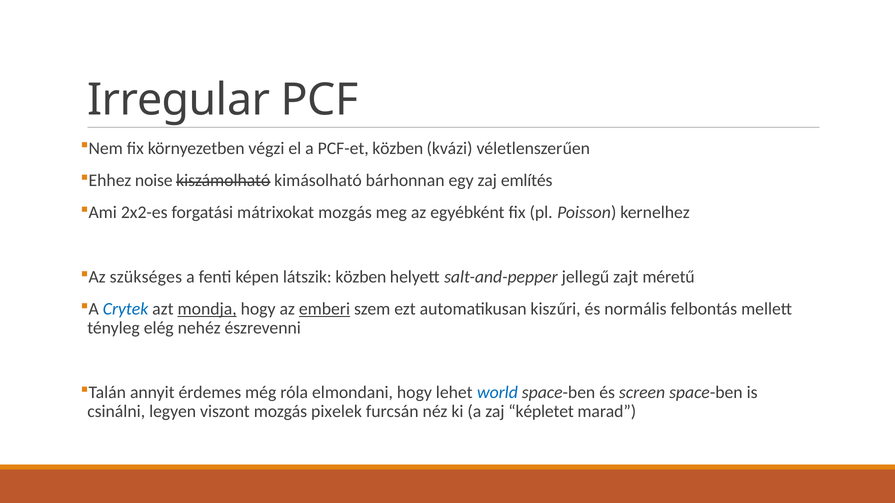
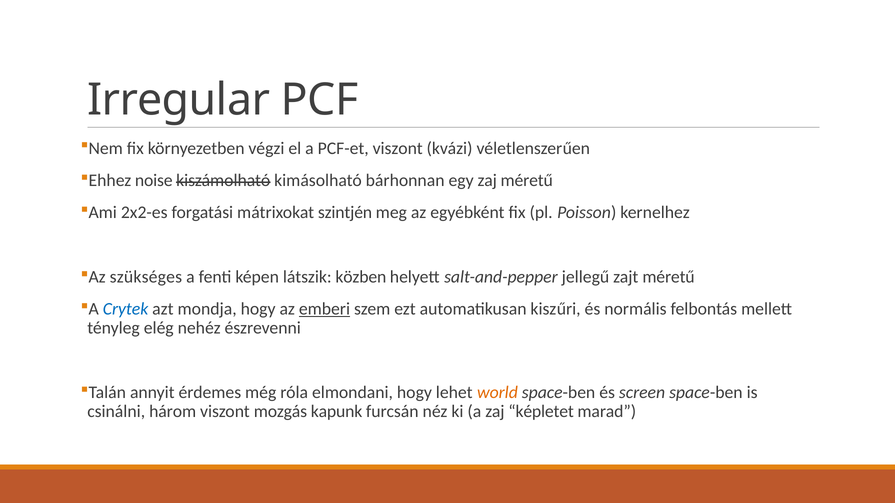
PCF-et közben: közben -> viszont (398, 148)
zaj említés: említés -> méretű (527, 180)
mátrixokat mozgás: mozgás -> szintjén (345, 213)
mondja underline: present -> none (207, 309)
world colour: blue -> orange (497, 393)
legyen: legyen -> három (173, 412)
pixelek: pixelek -> kapunk (337, 412)
